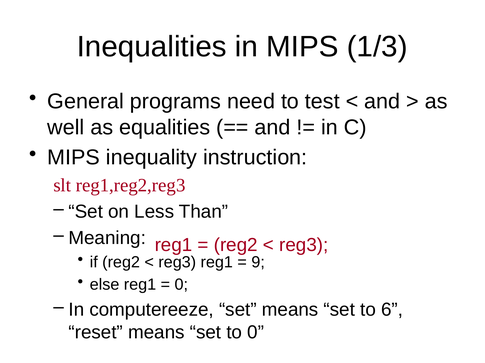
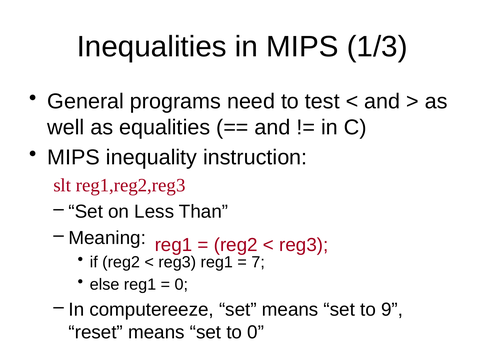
9: 9 -> 7 (258, 263)
6: 6 -> 9 (392, 310)
